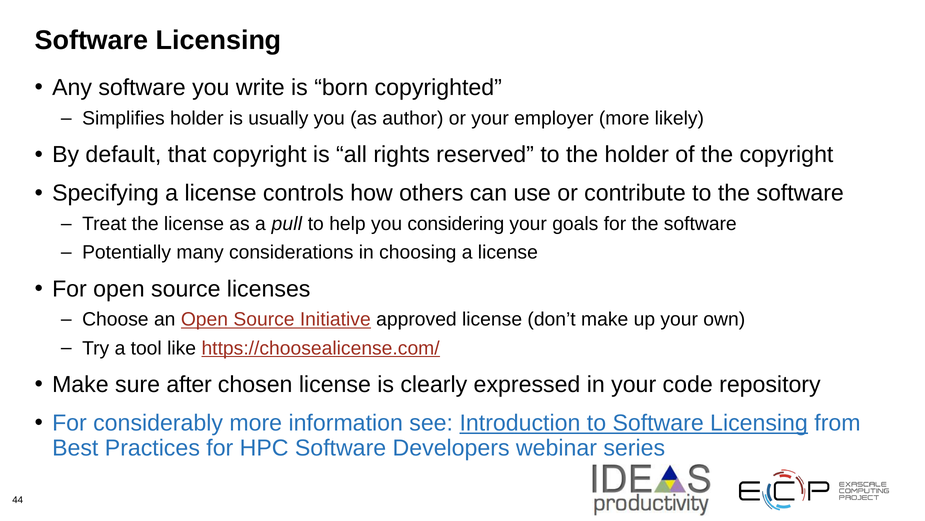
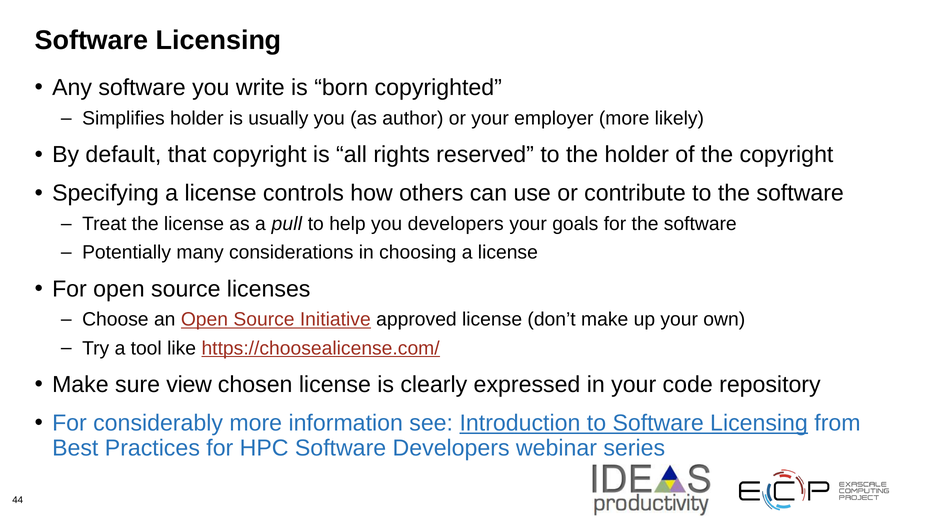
you considering: considering -> developers (456, 224)
after: after -> view (189, 384)
